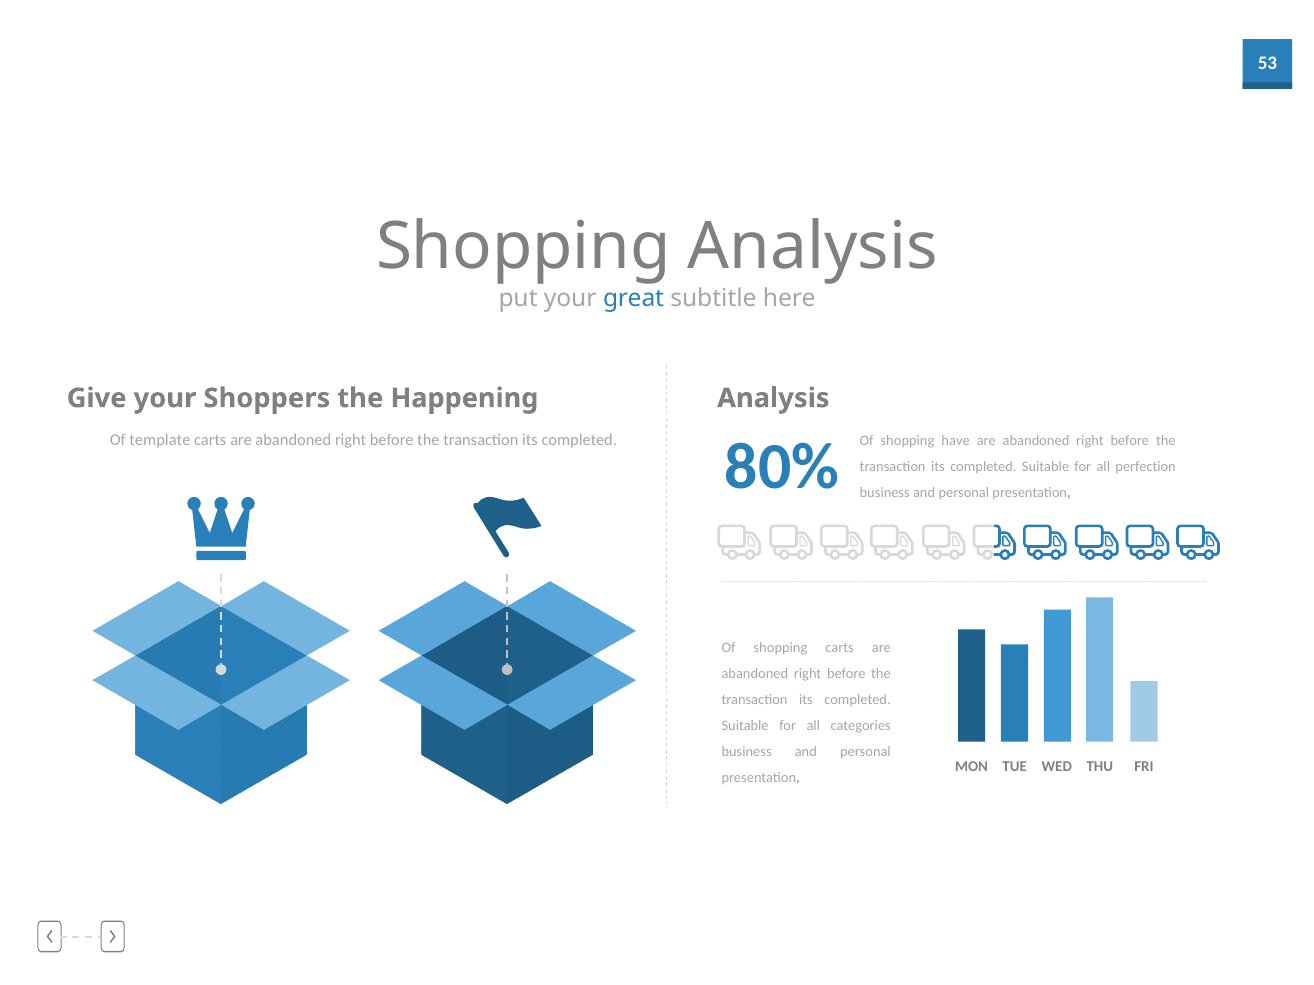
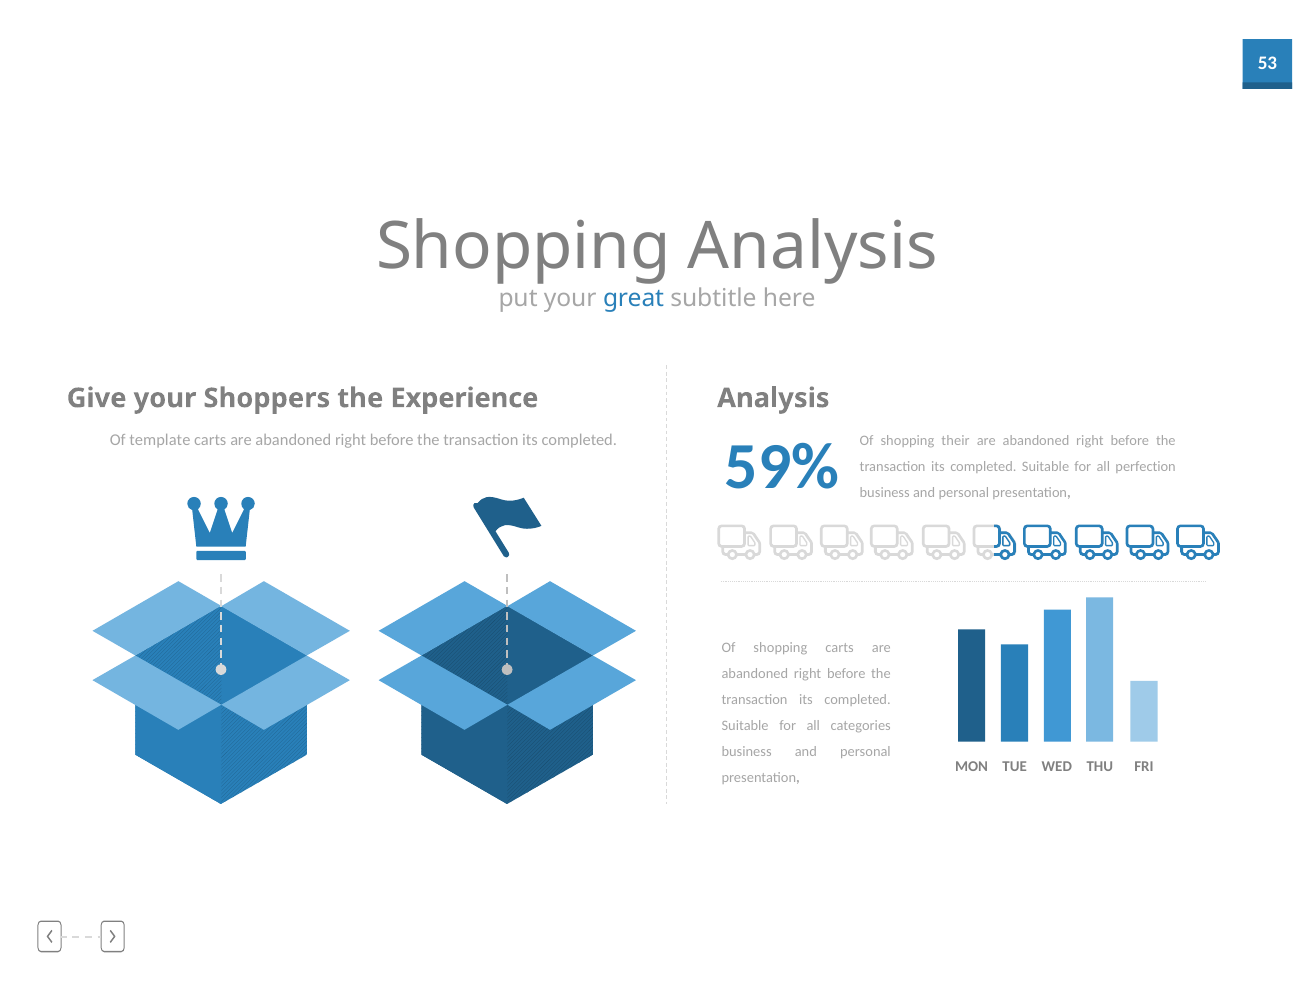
Happening: Happening -> Experience (464, 398)
have: have -> their (956, 441)
80%: 80% -> 59% (782, 467)
